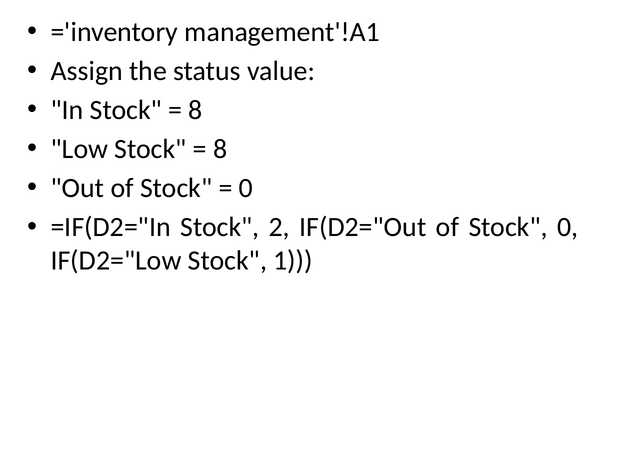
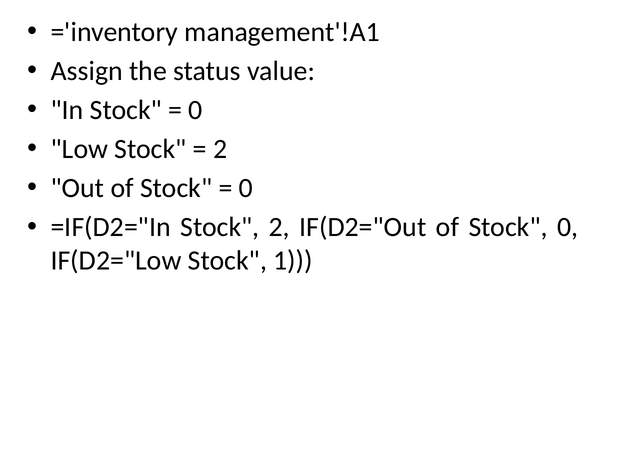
8: 8 -> 0 (196, 110)
8: 8 -> 2 (220, 149)
